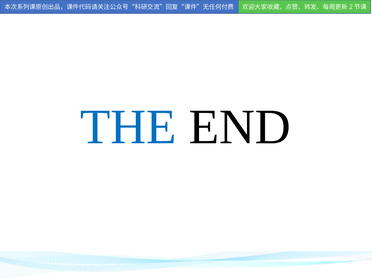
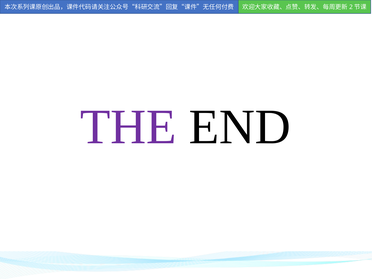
THE colour: blue -> purple (128, 127)
